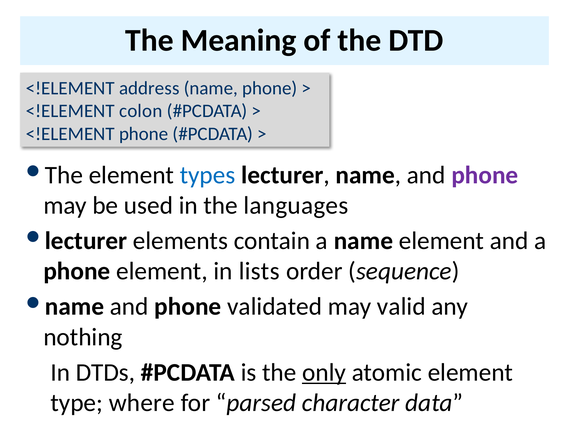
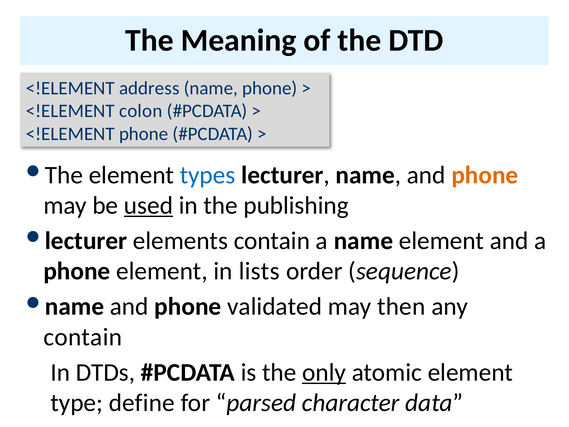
phone colour: purple -> orange (485, 175)
used underline: none -> present (148, 205)
languages: languages -> publishing (296, 205)
valid: valid -> then (401, 306)
nothing: nothing -> contain (83, 337)
where: where -> define (142, 403)
